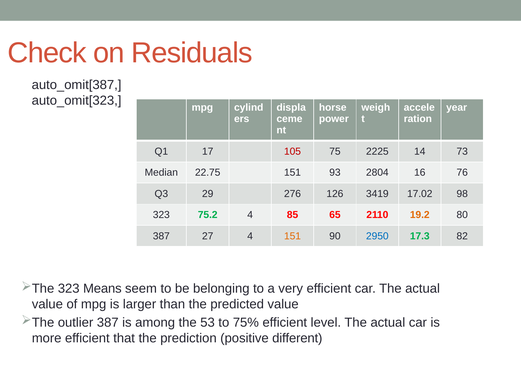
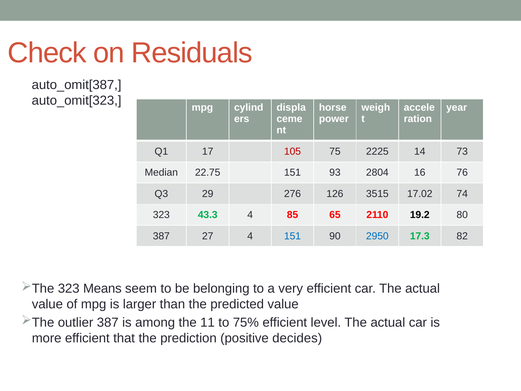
3419: 3419 -> 3515 (377, 194)
98: 98 -> 74 (462, 194)
75.2: 75.2 -> 43.3 (208, 215)
19.2 colour: orange -> black (420, 215)
151 colour: orange -> blue (292, 236)
53: 53 -> 11 (208, 322)
different: different -> decides (297, 338)
